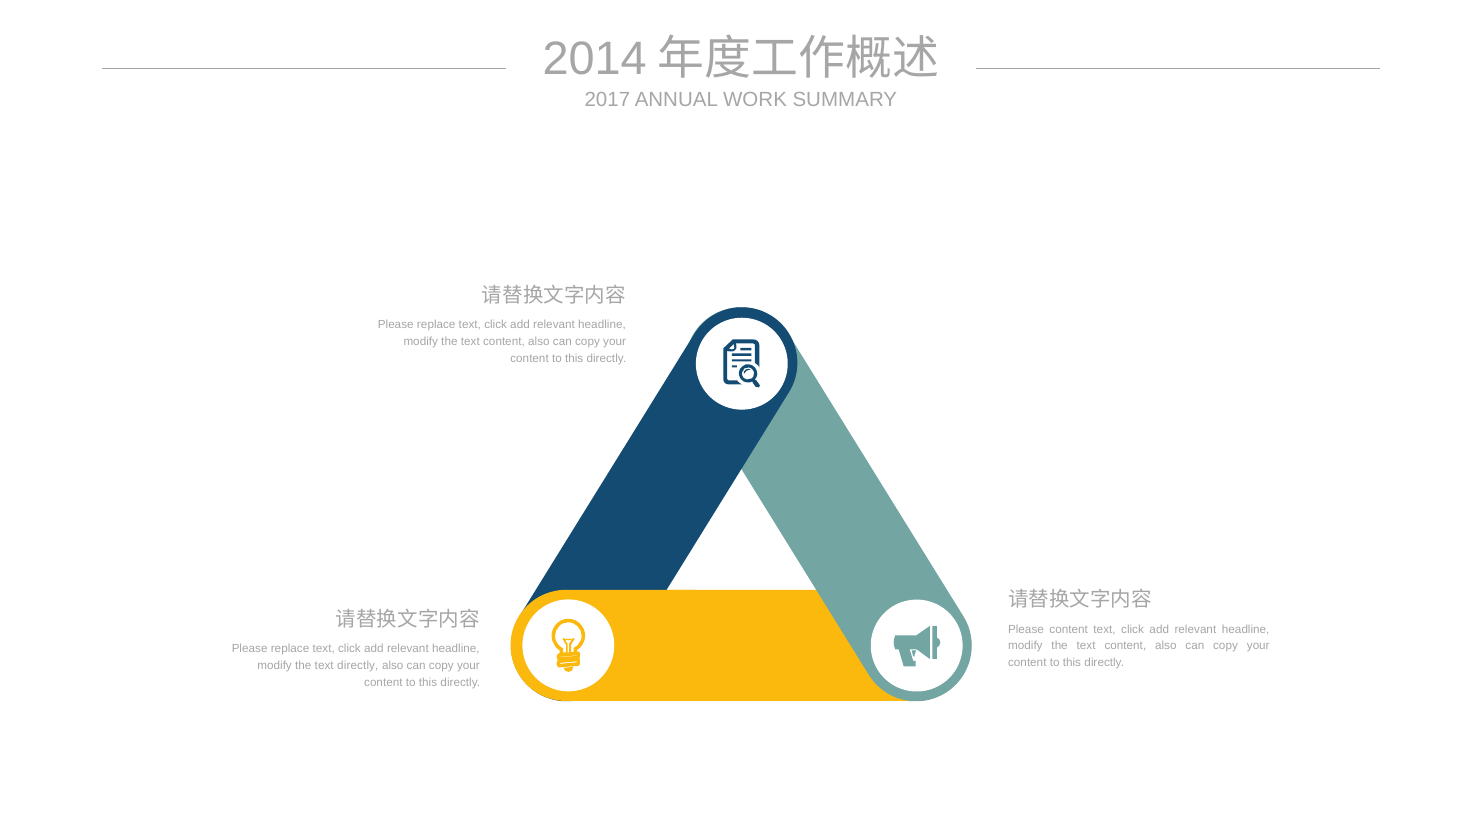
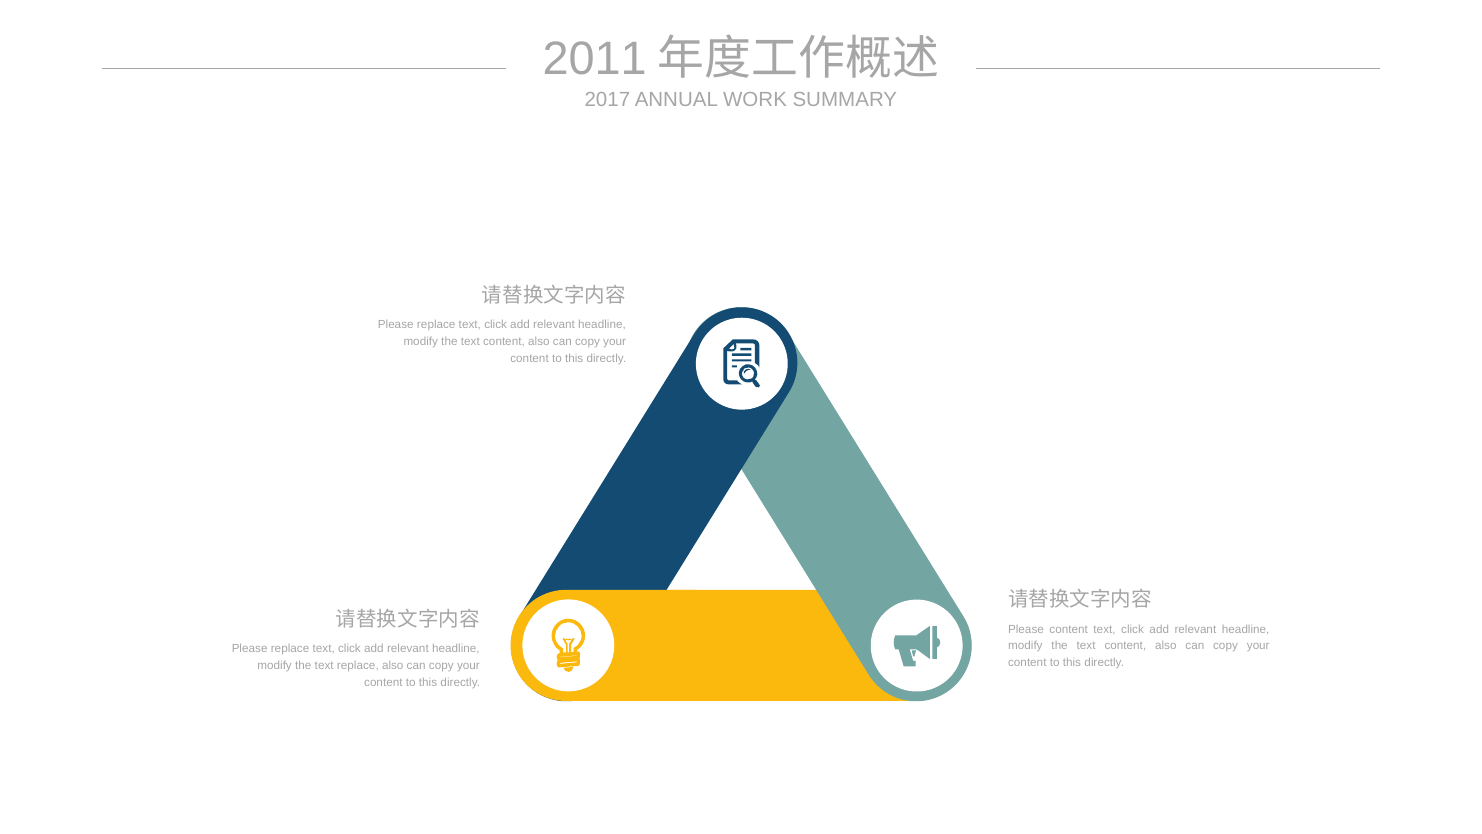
2014: 2014 -> 2011 (595, 59)
text directly: directly -> replace (358, 665)
